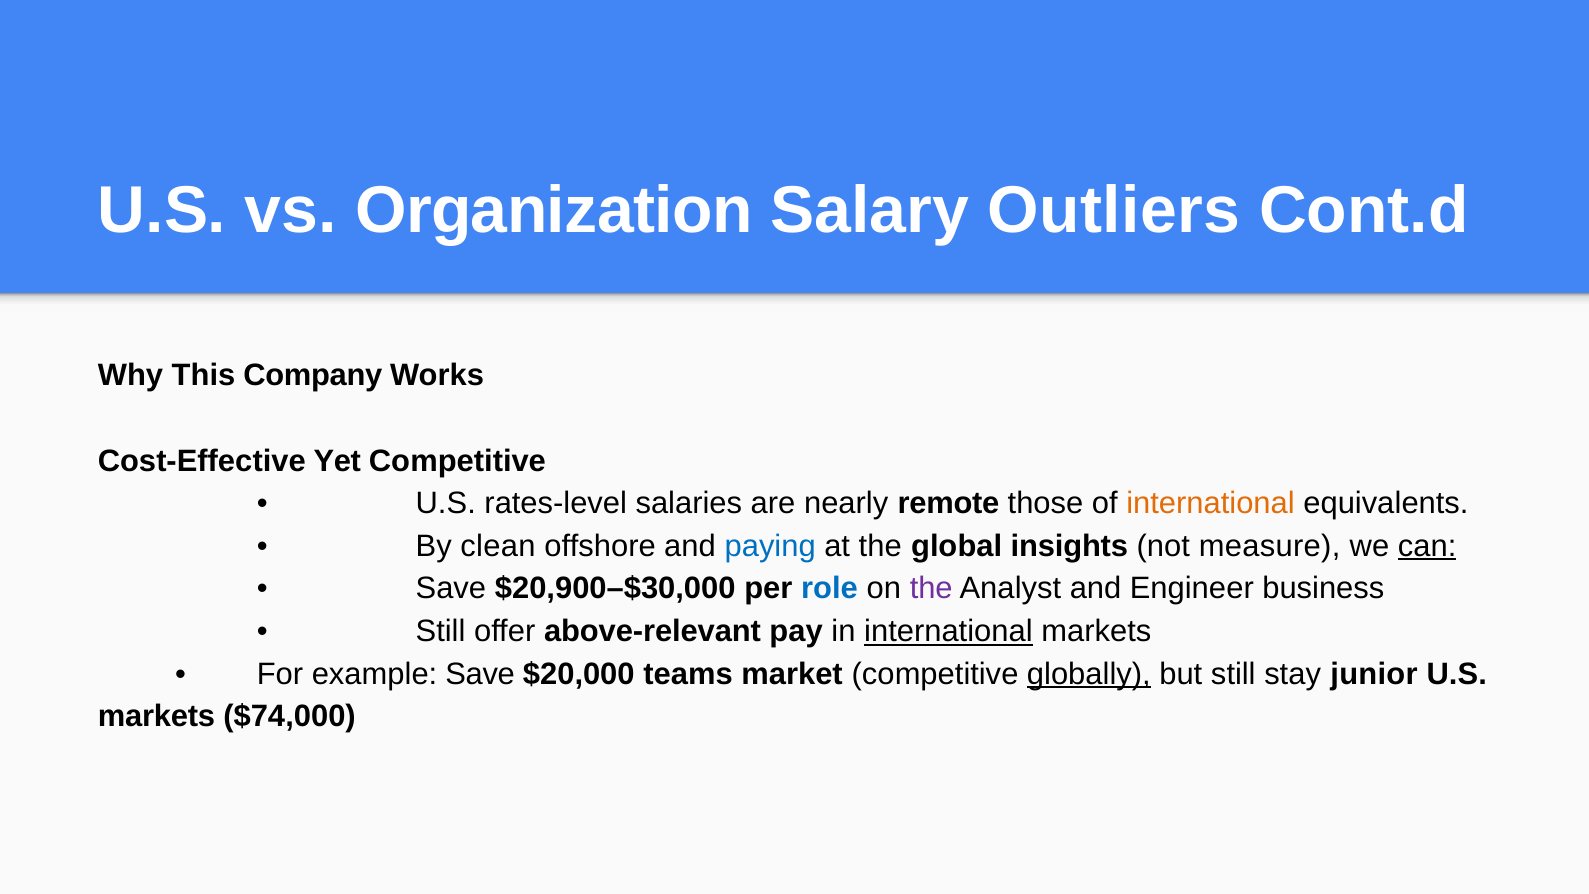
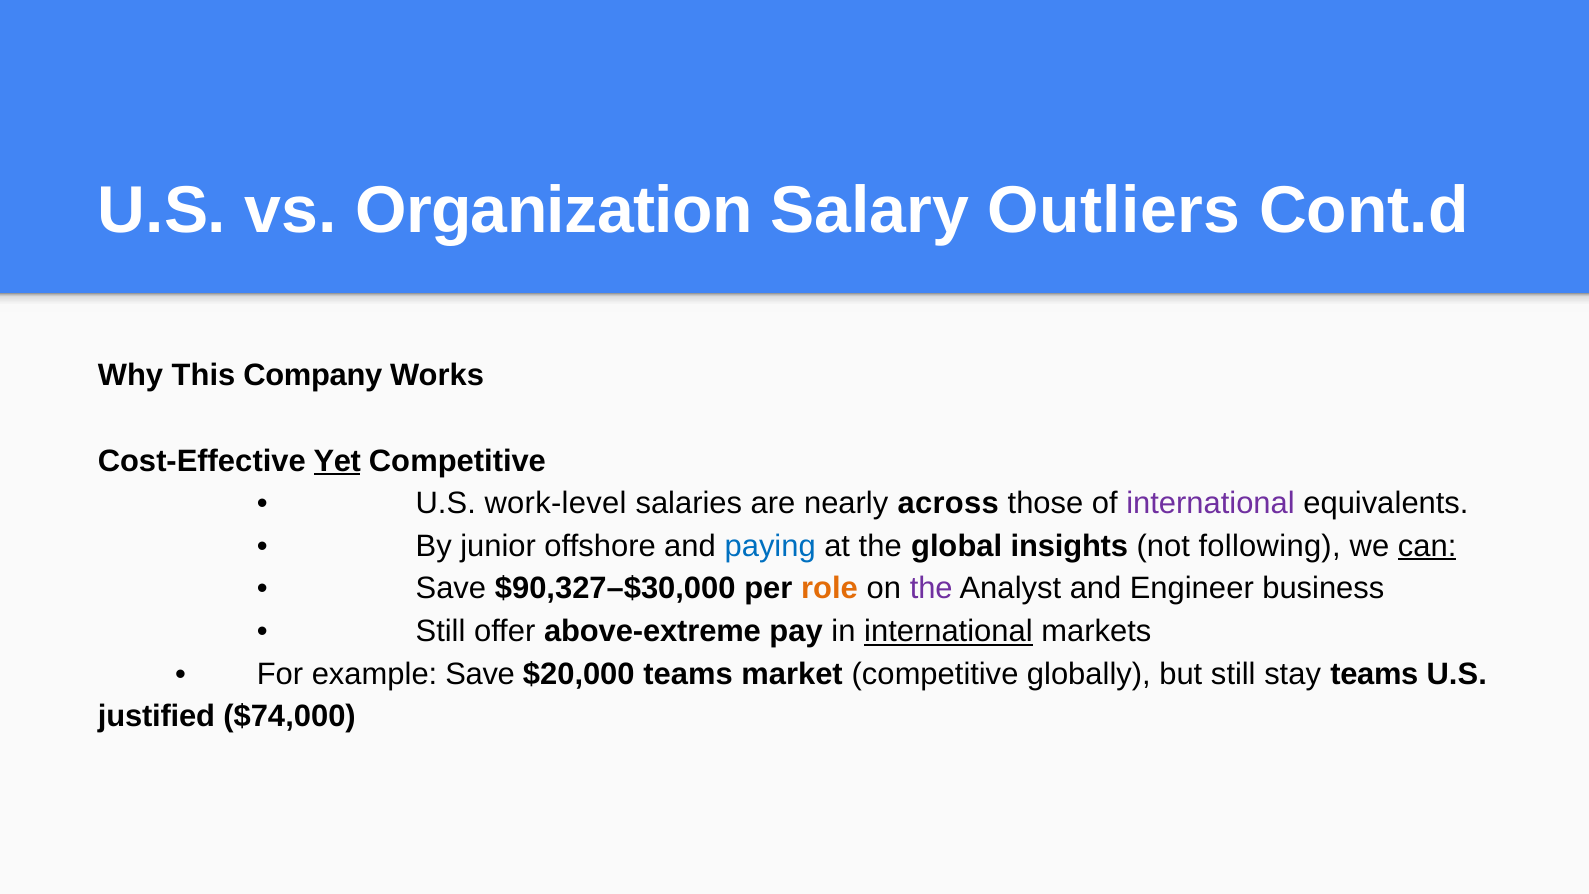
Yet underline: none -> present (337, 461)
rates-level: rates-level -> work-level (556, 503)
remote: remote -> across (948, 503)
international colour: orange -> purple (1210, 503)
clean: clean -> junior (498, 546)
measure: measure -> following (1270, 546)
$20,900–$30,000: $20,900–$30,000 -> $90,327–$30,000 (615, 589)
role colour: blue -> orange (829, 589)
above-relevant: above-relevant -> above-extreme (653, 631)
globally underline: present -> none (1089, 674)
stay junior: junior -> teams (1374, 674)
markets: markets -> justified (156, 716)
